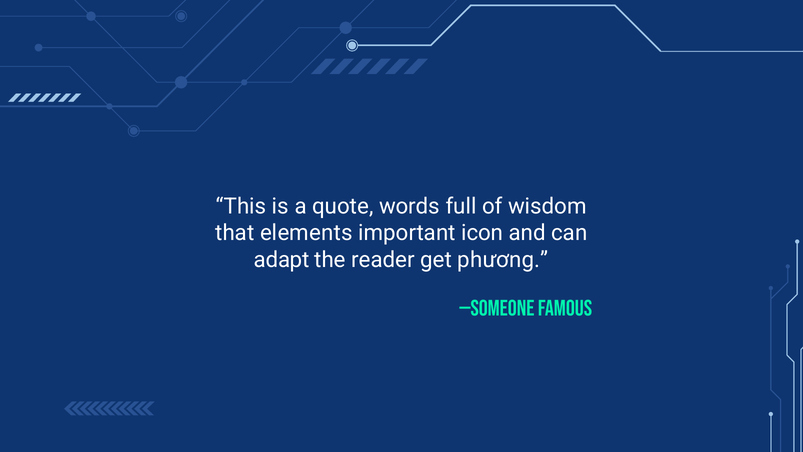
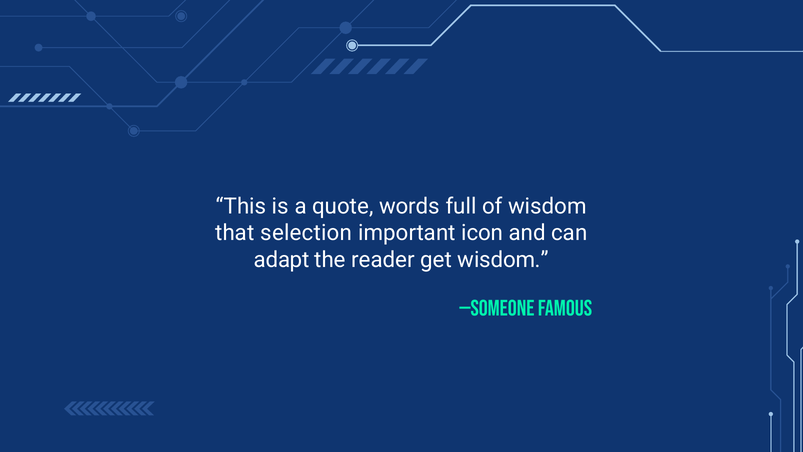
elements: elements -> selection (306, 233)
get phương: phương -> wisdom (503, 260)
